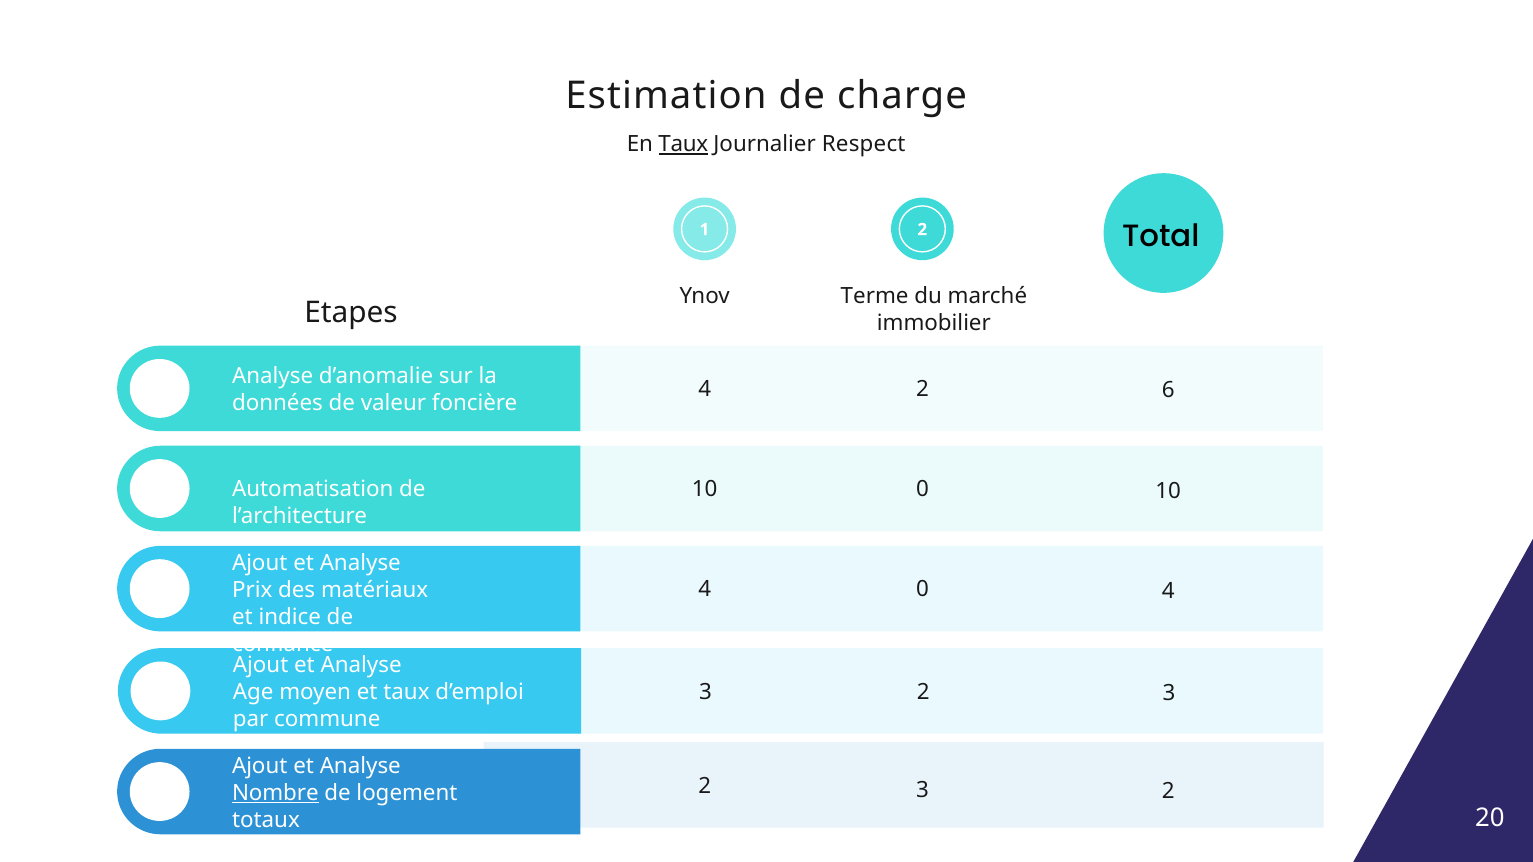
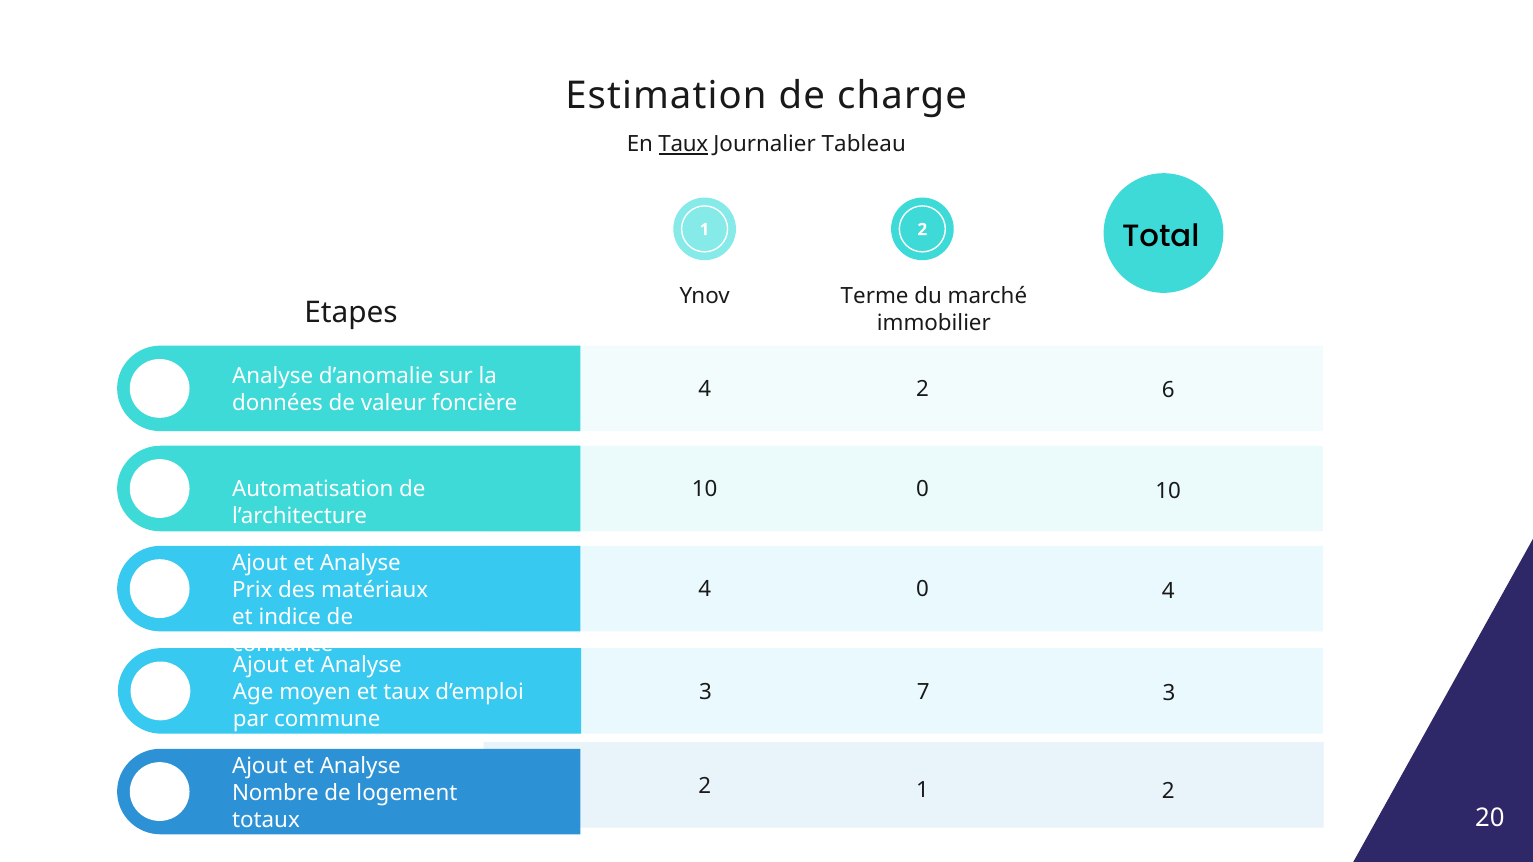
Respect: Respect -> Tableau (864, 145)
2: 2 -> 7 (923, 692)
2 3: 3 -> 1 (922, 790)
Nombre underline: present -> none (275, 793)
